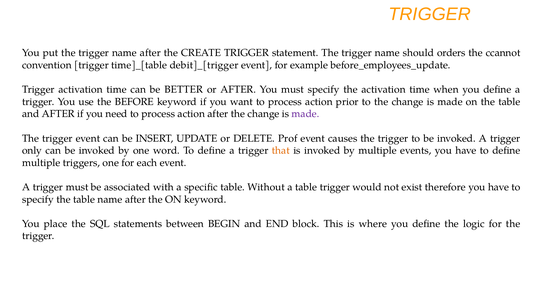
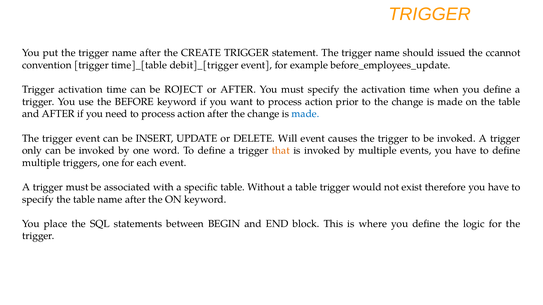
orders: orders -> issued (451, 53)
BETTER: BETTER -> ROJECT (184, 90)
made colour: purple -> blue (306, 114)
Prof: Prof -> Will (288, 139)
